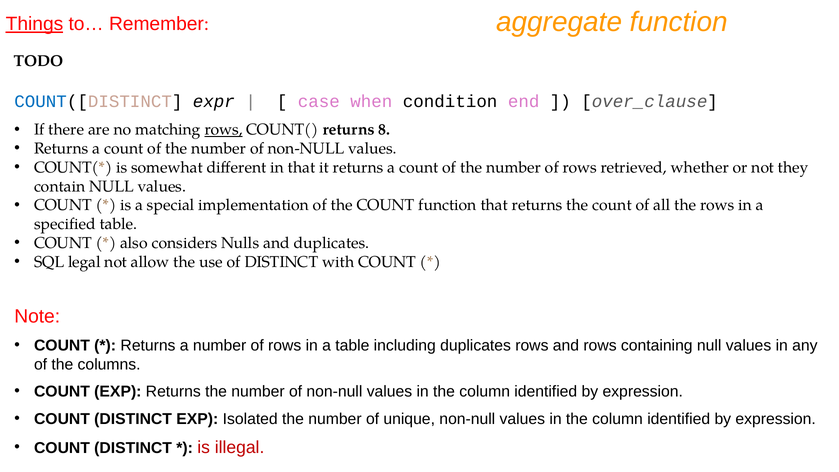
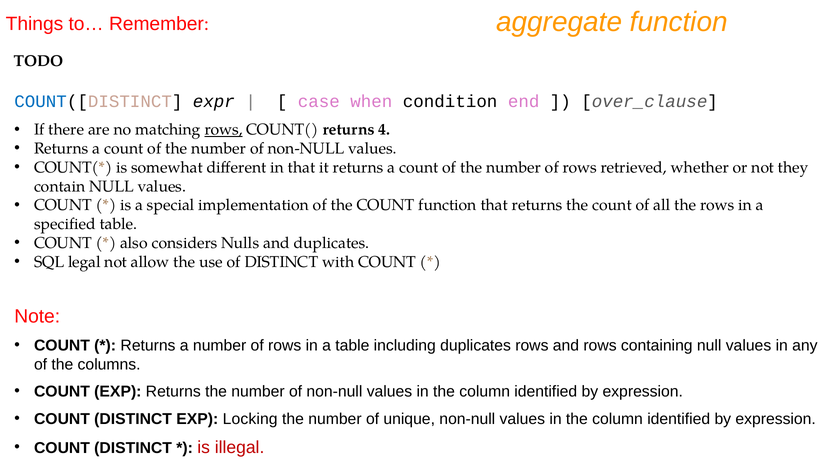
Things underline: present -> none (35, 24)
8: 8 -> 4 (384, 130)
Isolated: Isolated -> Locking (250, 419)
